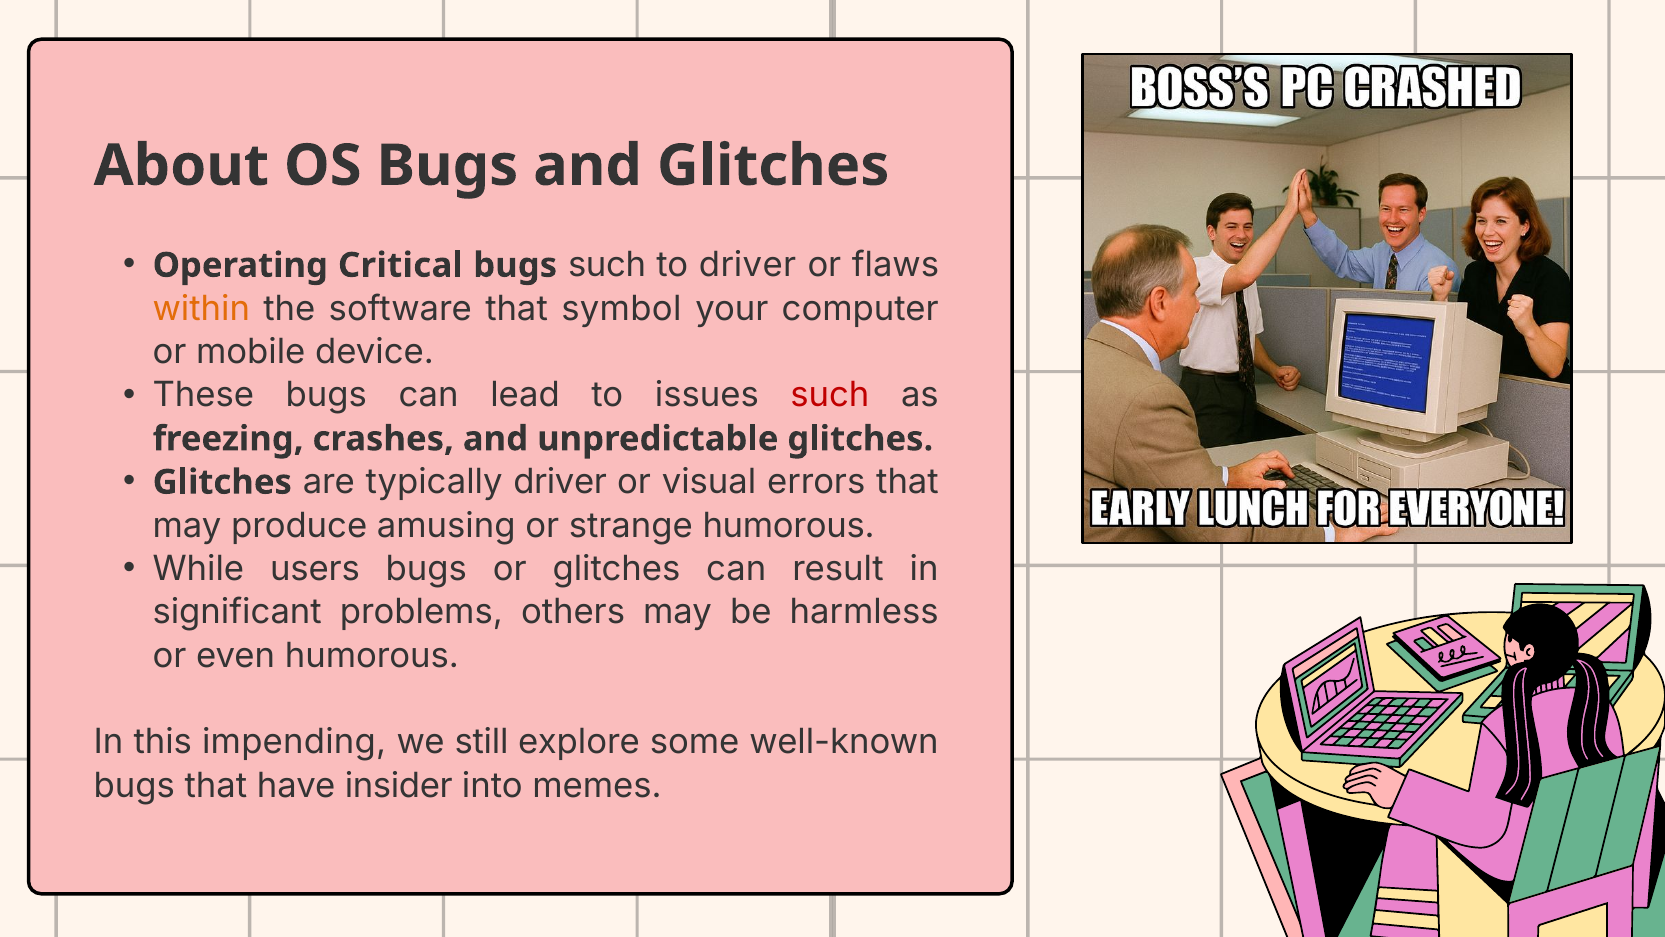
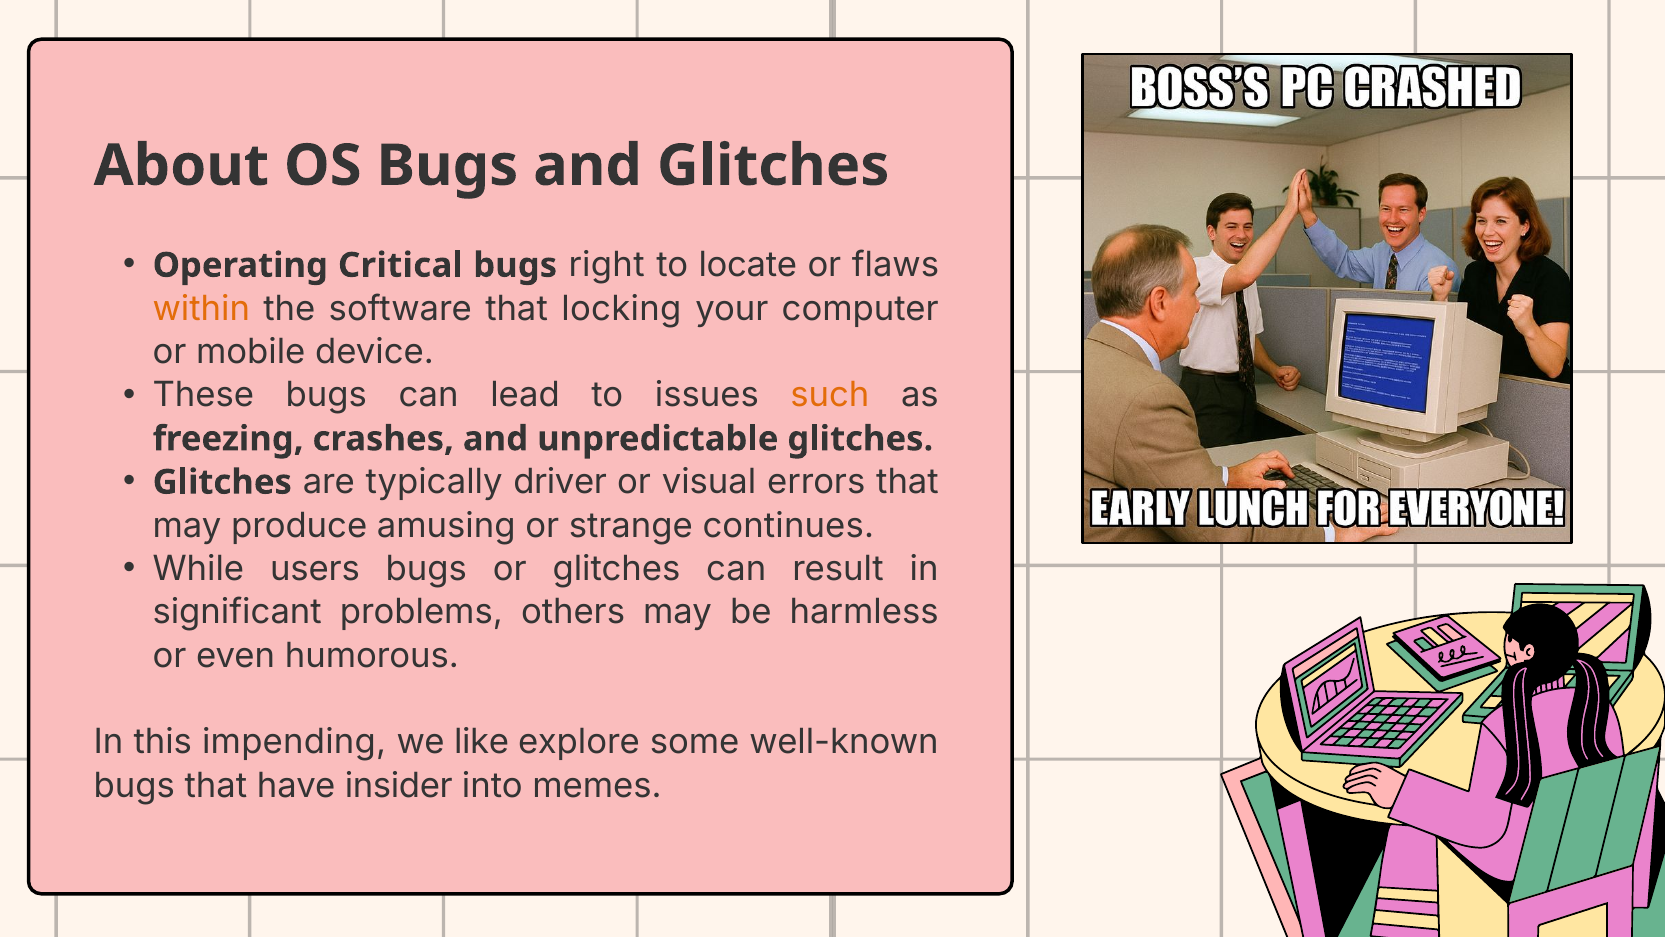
bugs such: such -> right (607, 265)
to driver: driver -> locate (748, 265)
symbol: symbol -> locking (621, 309)
such colour: red -> orange (830, 395)
strange humorous: humorous -> continues (788, 525)
still: still -> like (482, 742)
